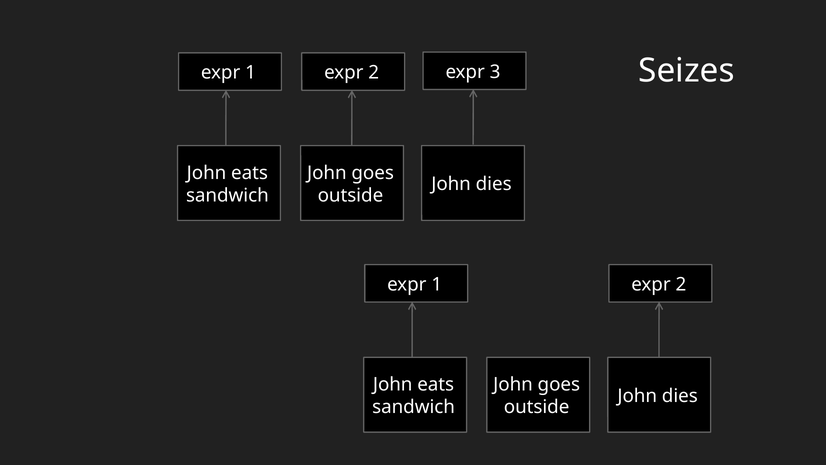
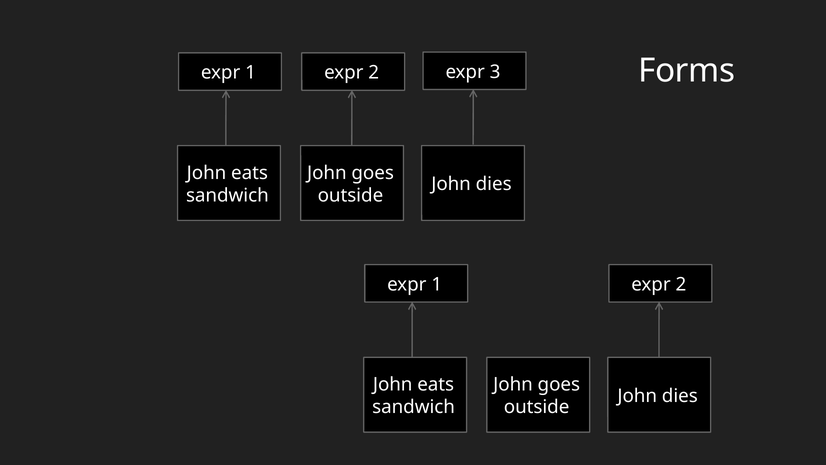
Seizes: Seizes -> Forms (687, 71)
